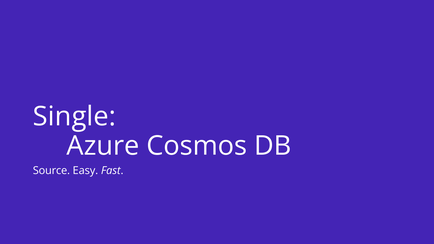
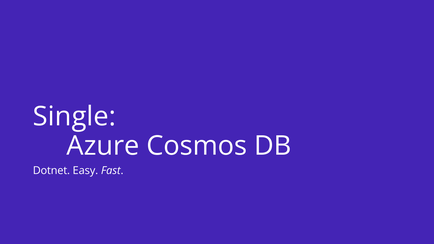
Source: Source -> Dotnet (51, 171)
